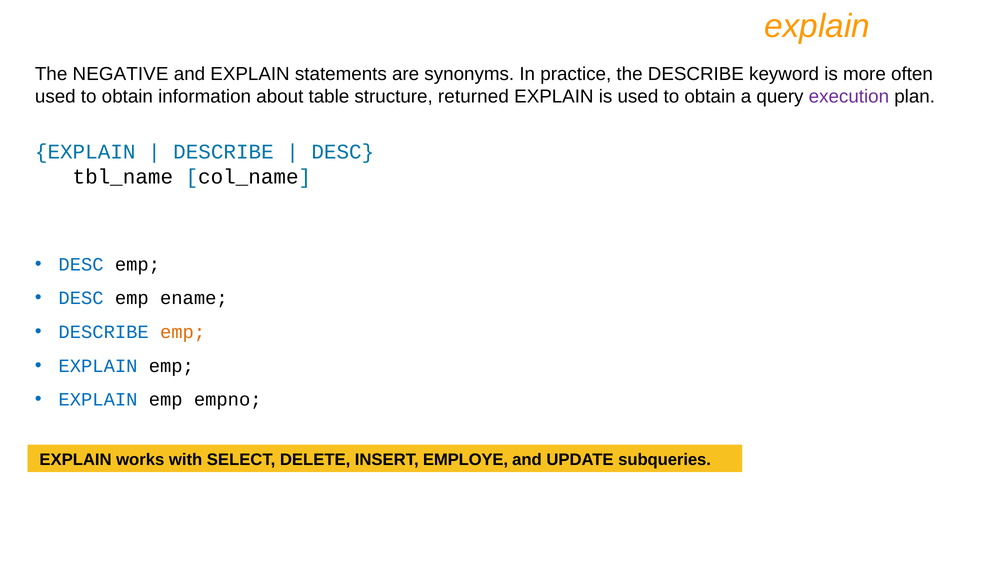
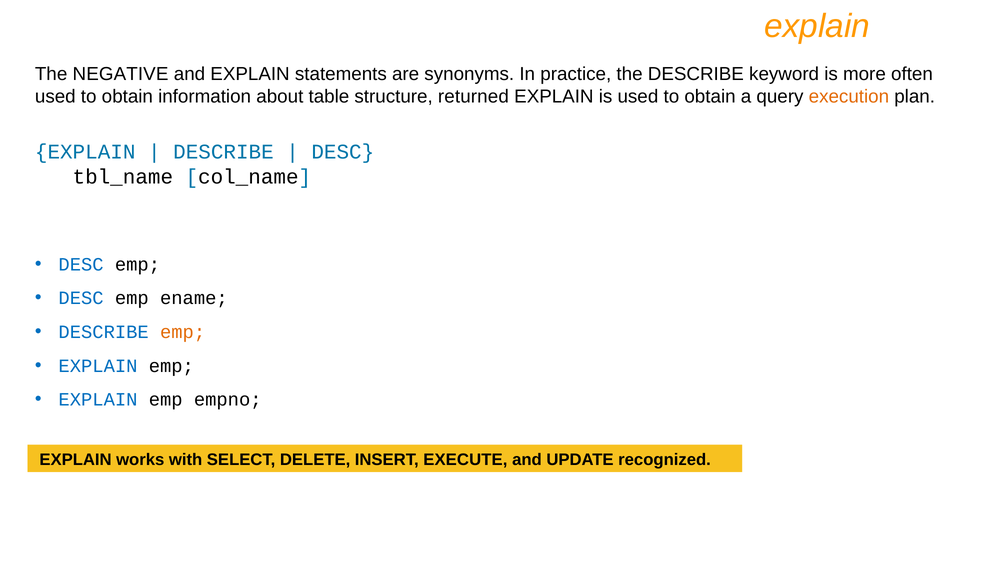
execution colour: purple -> orange (849, 97)
EMPLOYE: EMPLOYE -> EXECUTE (465, 460)
subqueries: subqueries -> recognized (665, 460)
